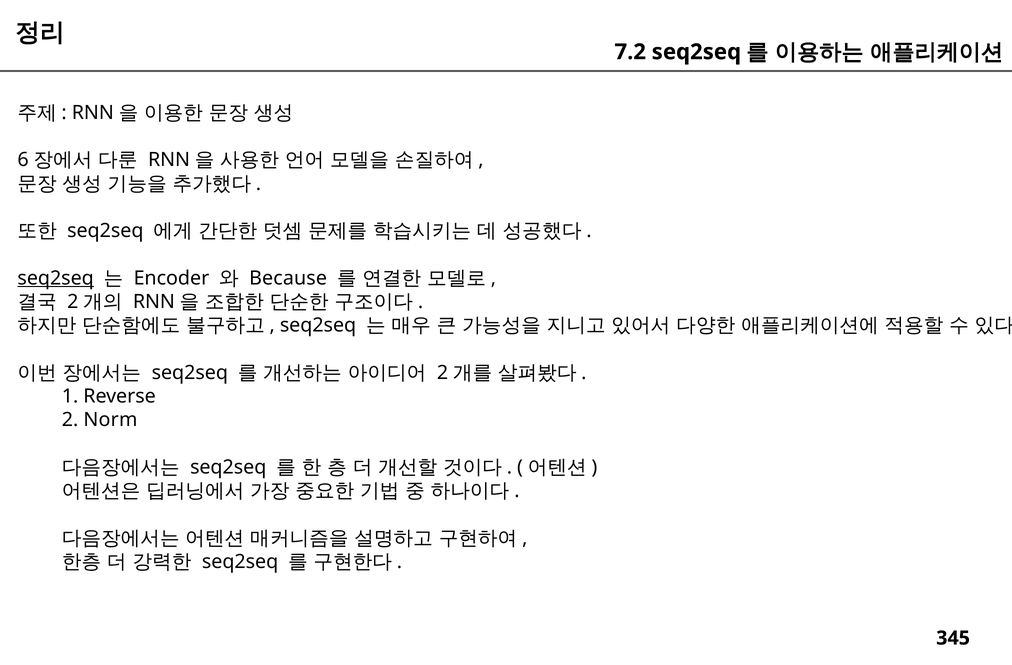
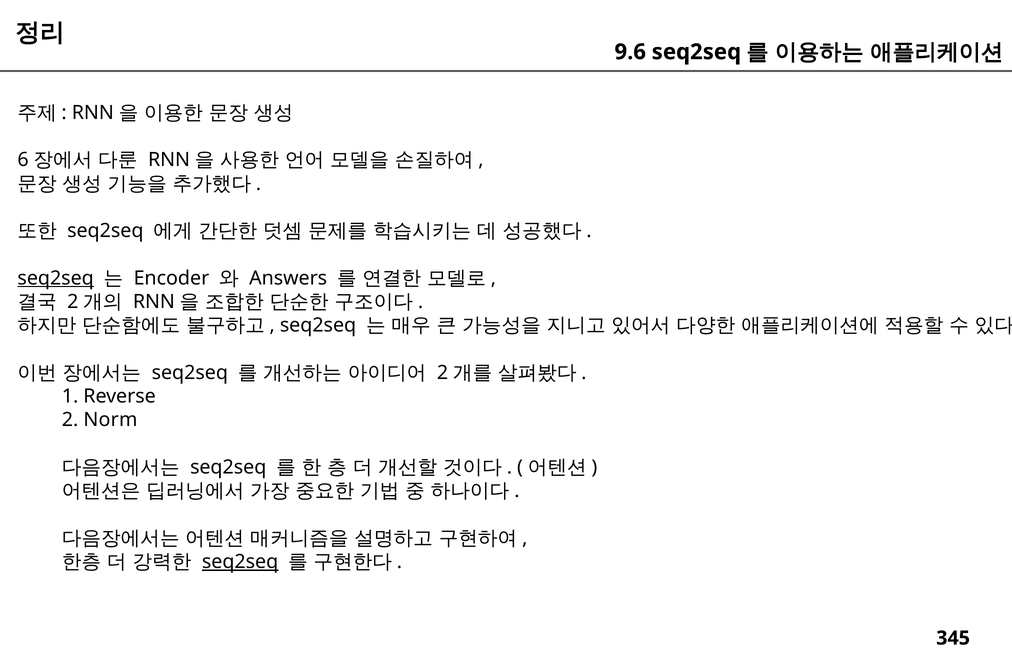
7.2: 7.2 -> 9.6 (630, 52)
Because: Because -> Answers (288, 278)
seq2seq underline: none -> present (240, 561)
